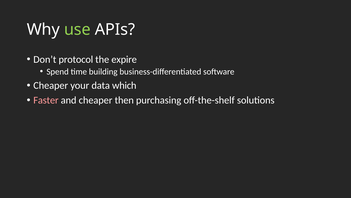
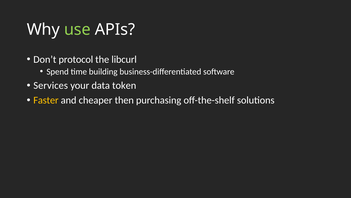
expire: expire -> libcurl (124, 59)
Cheaper: Cheaper -> Services (51, 85)
which: which -> token (124, 85)
Faster colour: pink -> yellow (46, 100)
